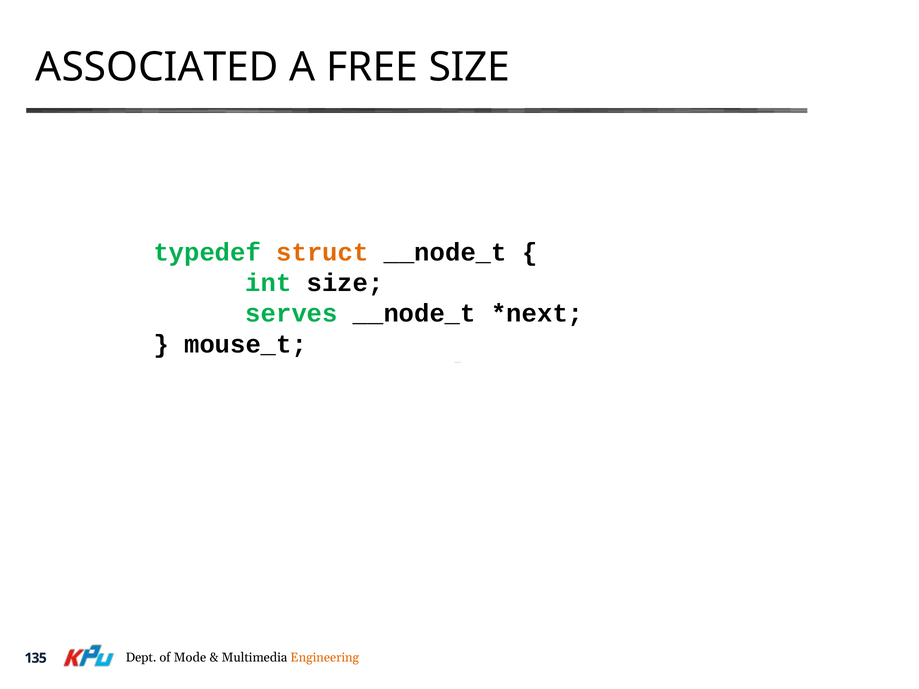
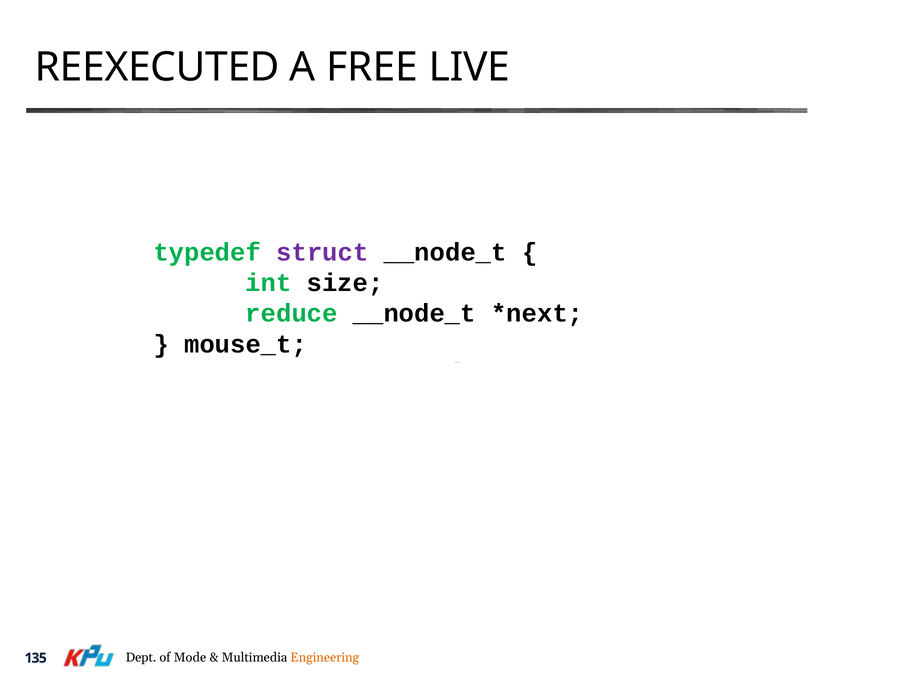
ASSOCIATED: ASSOCIATED -> REEXECUTED (157, 67)
FREE SIZE: SIZE -> LIVE (469, 67)
struct colour: orange -> purple (322, 252)
serves: serves -> reduce (292, 314)
